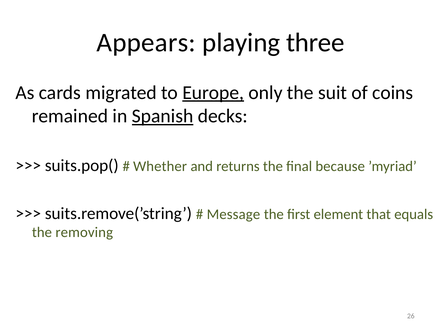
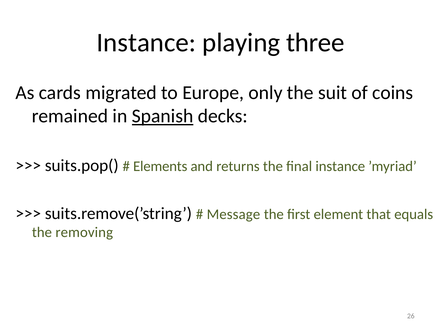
Appears: Appears -> Instance (146, 43)
Europe underline: present -> none (213, 93)
Whether: Whether -> Elements (160, 166)
final because: because -> instance (340, 166)
